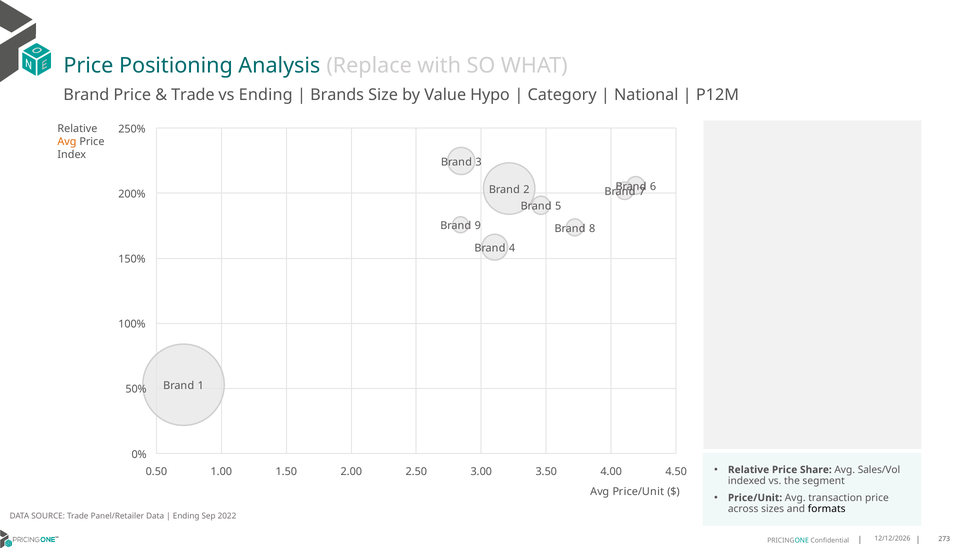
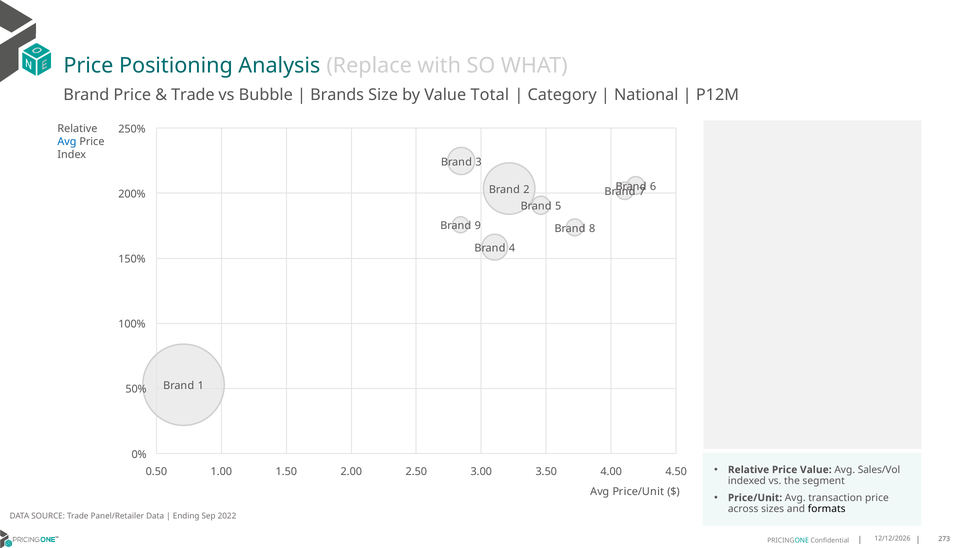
vs Ending: Ending -> Bubble (266, 95)
Hypo: Hypo -> Total (490, 95)
Avg colour: orange -> blue (67, 142)
Price Share: Share -> Value (816, 470)
